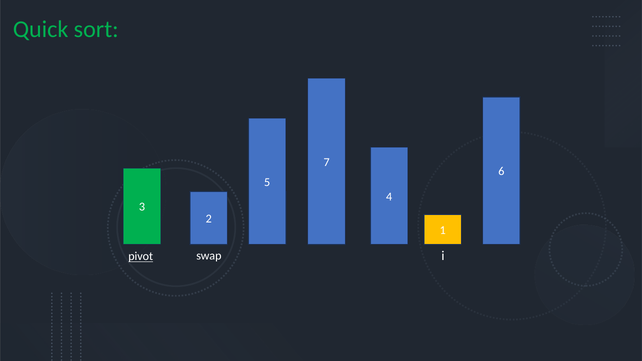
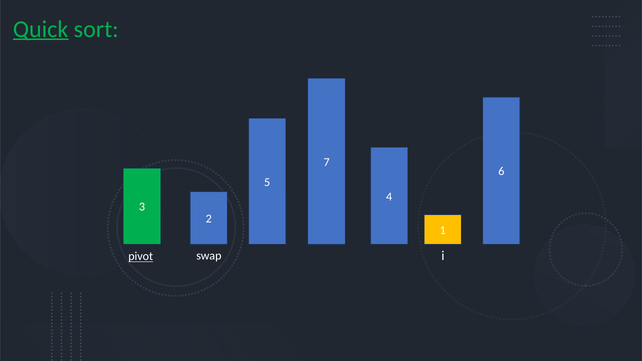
Quick underline: none -> present (41, 29)
